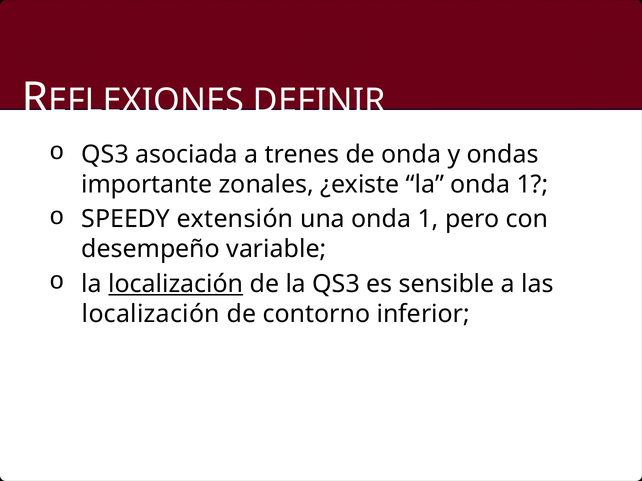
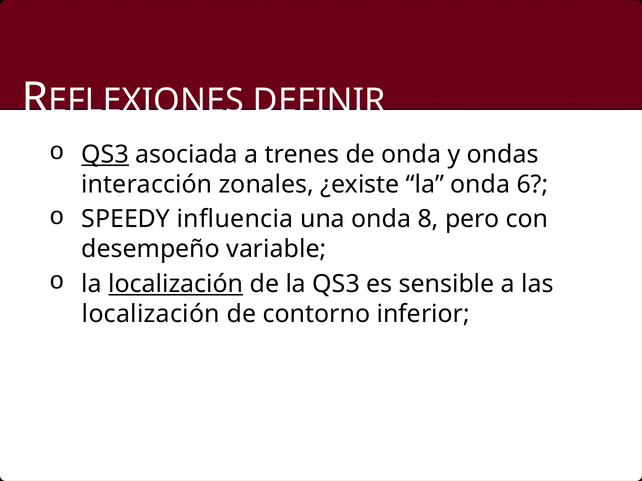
QS3 underline: none -> present (105, 154)
importante: importante -> interacción (147, 184)
la onda 1: 1 -> 6 (533, 184)
extensión: extensión -> influencia (235, 219)
una onda 1: 1 -> 8 (428, 219)
